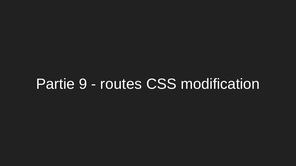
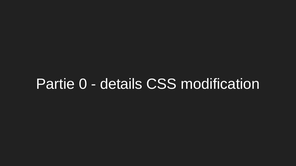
9: 9 -> 0 (83, 84)
routes: routes -> details (121, 84)
